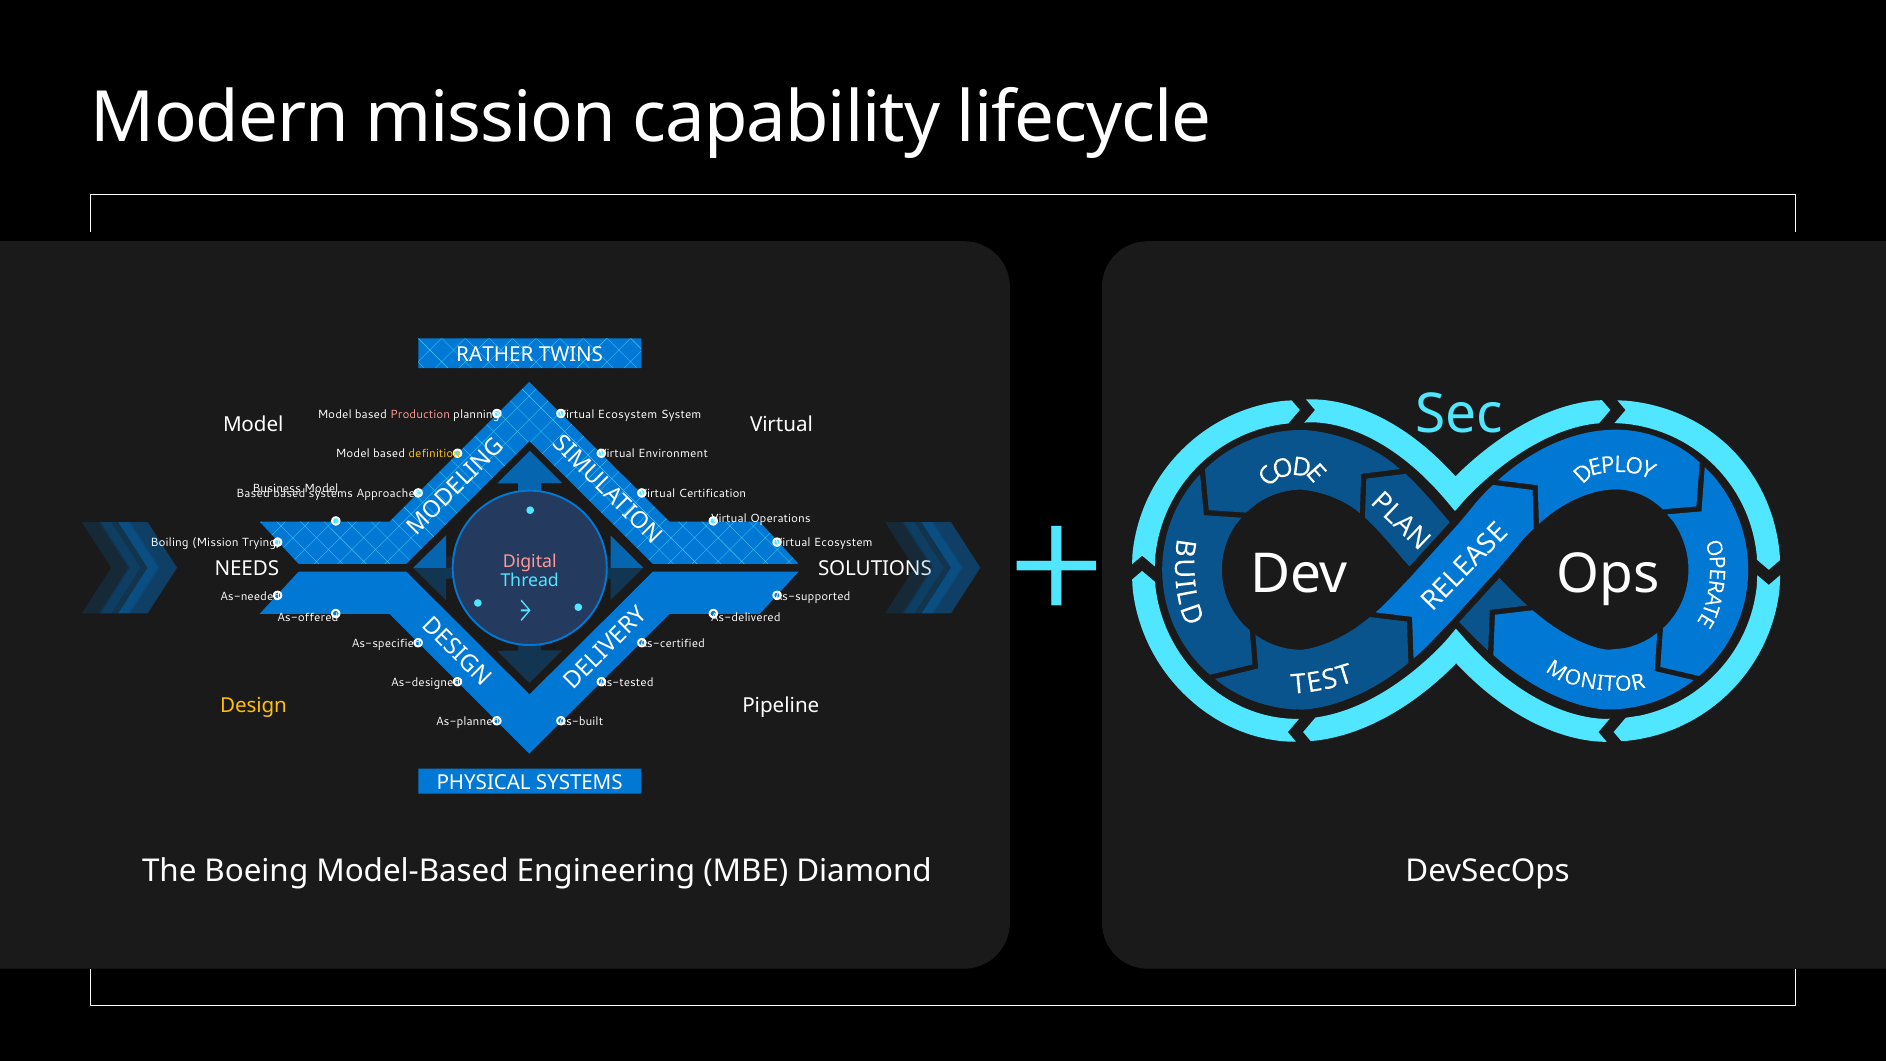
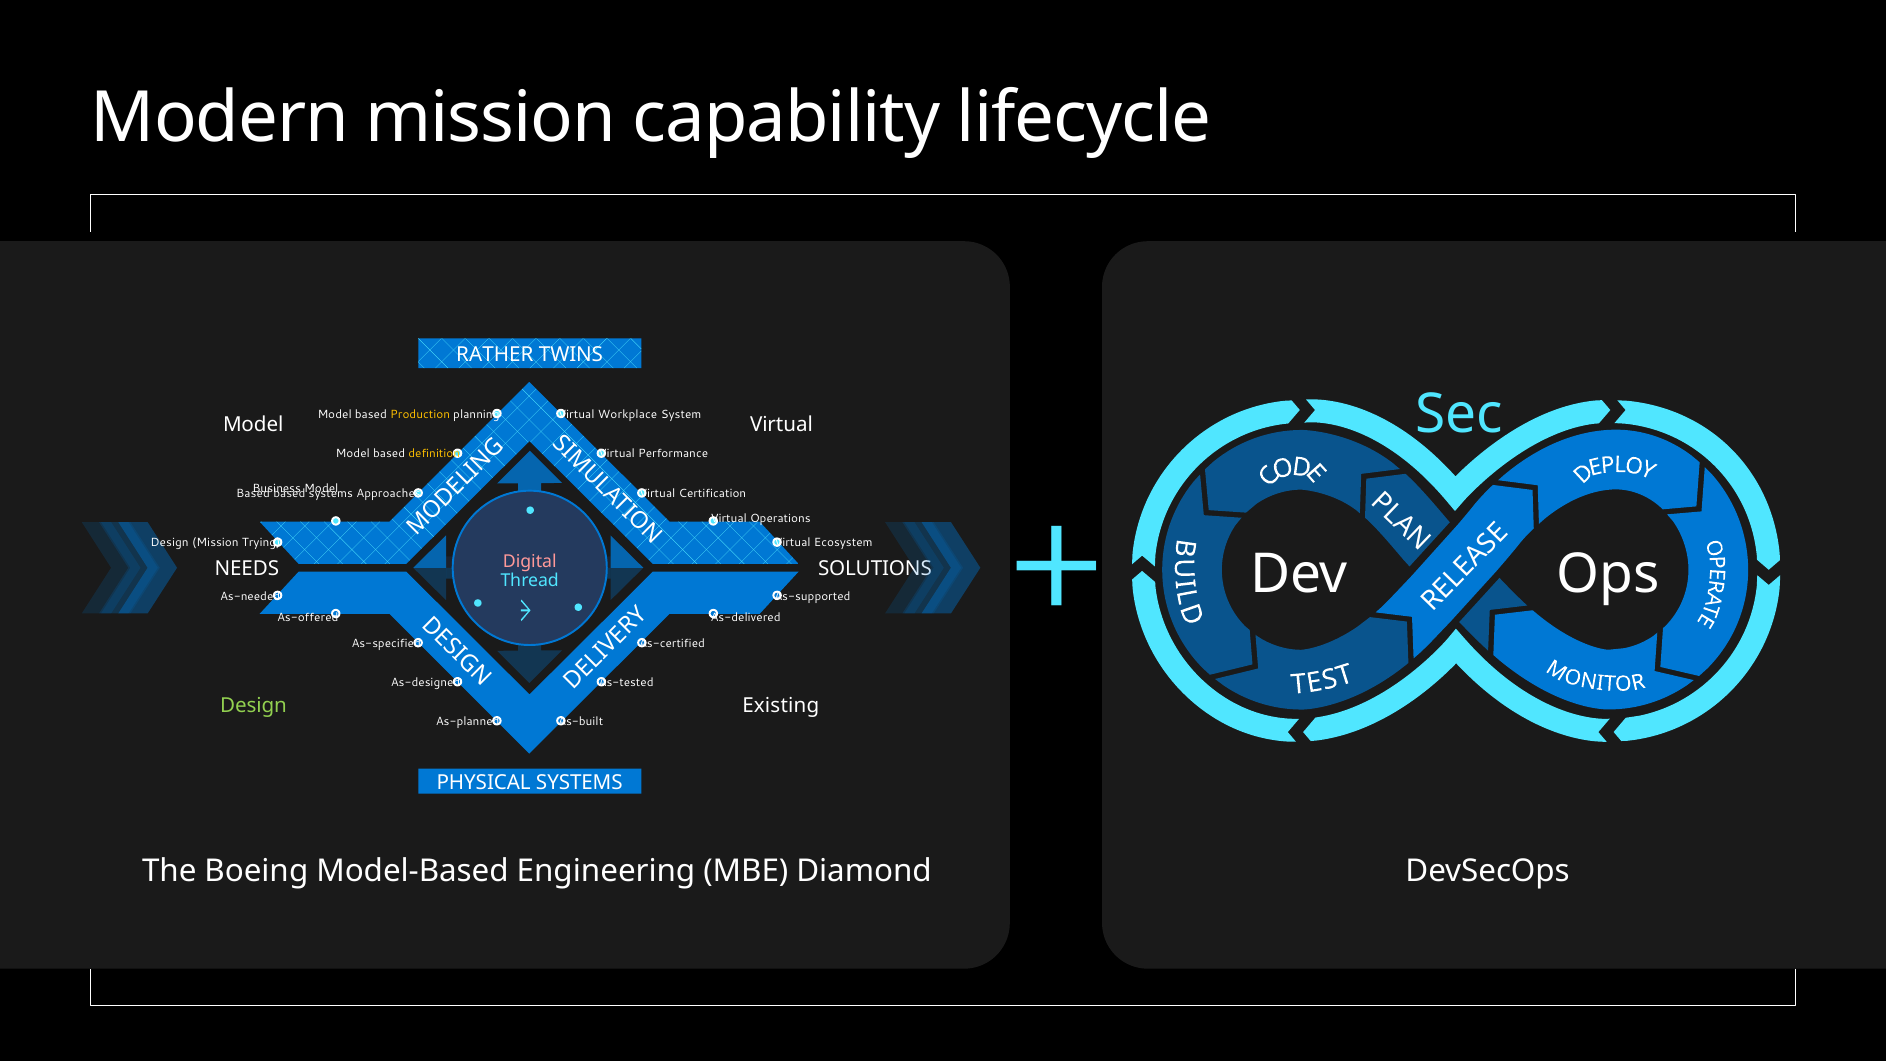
Production colour: pink -> yellow (420, 414)
Ecosystem: Ecosystem -> Workplace (628, 414)
Environment: Environment -> Performance (673, 454)
Boiling: Boiling -> Design (170, 543)
Design colour: yellow -> light green (253, 705)
Pipeline: Pipeline -> Existing (781, 705)
